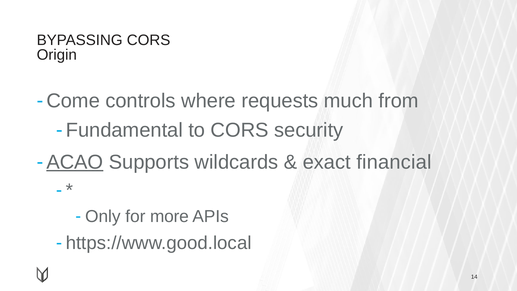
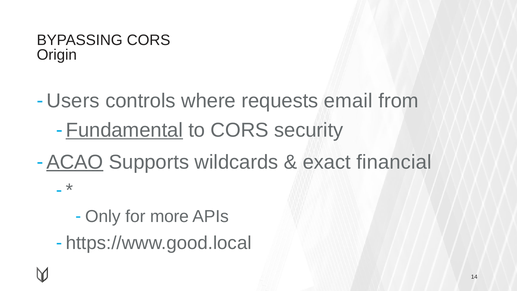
Come: Come -> Users (73, 101)
much: much -> email (348, 101)
Fundamental underline: none -> present (124, 130)
